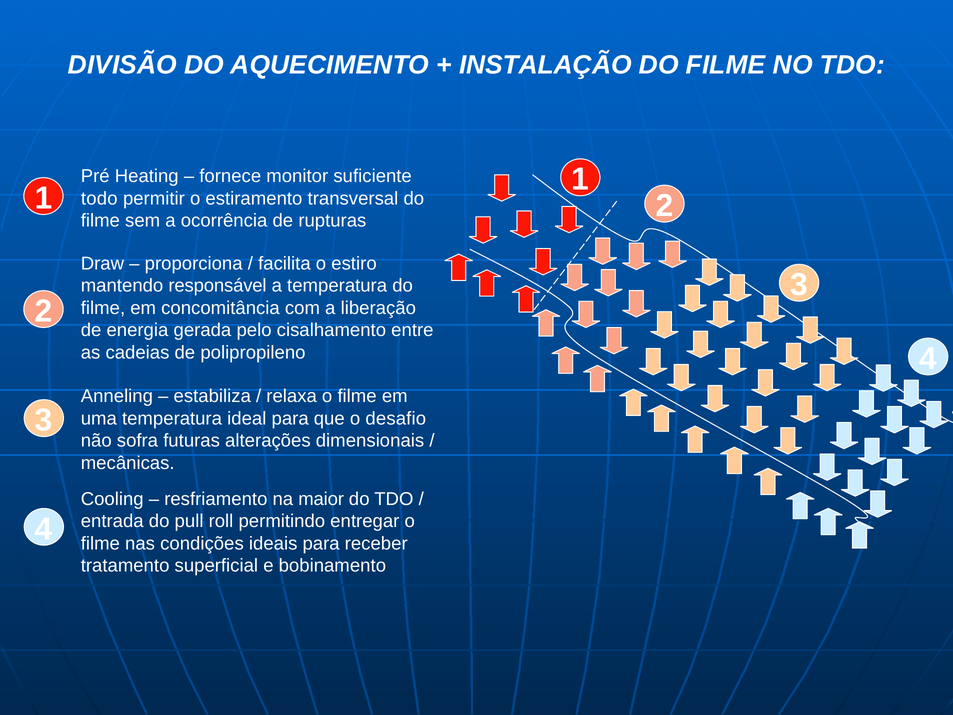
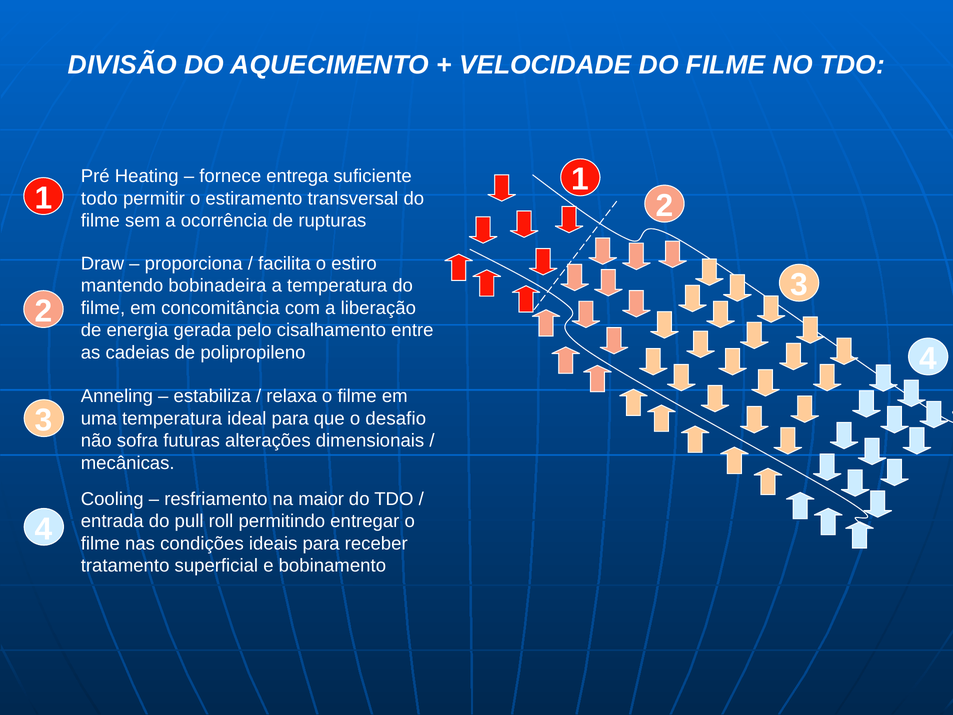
INSTALAÇÃO: INSTALAÇÃO -> VELOCIDADE (545, 65)
monitor: monitor -> entrega (297, 176)
responsável: responsável -> bobinadeira (217, 286)
